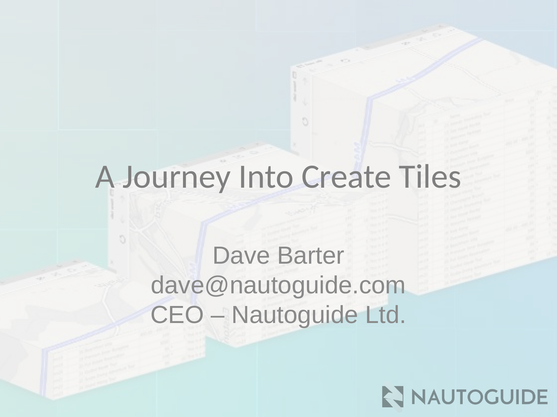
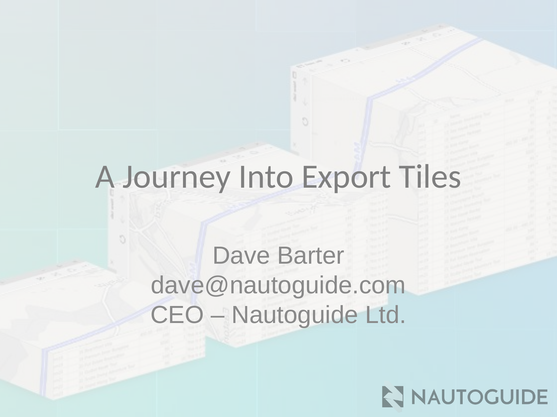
Create: Create -> Export (346, 177)
